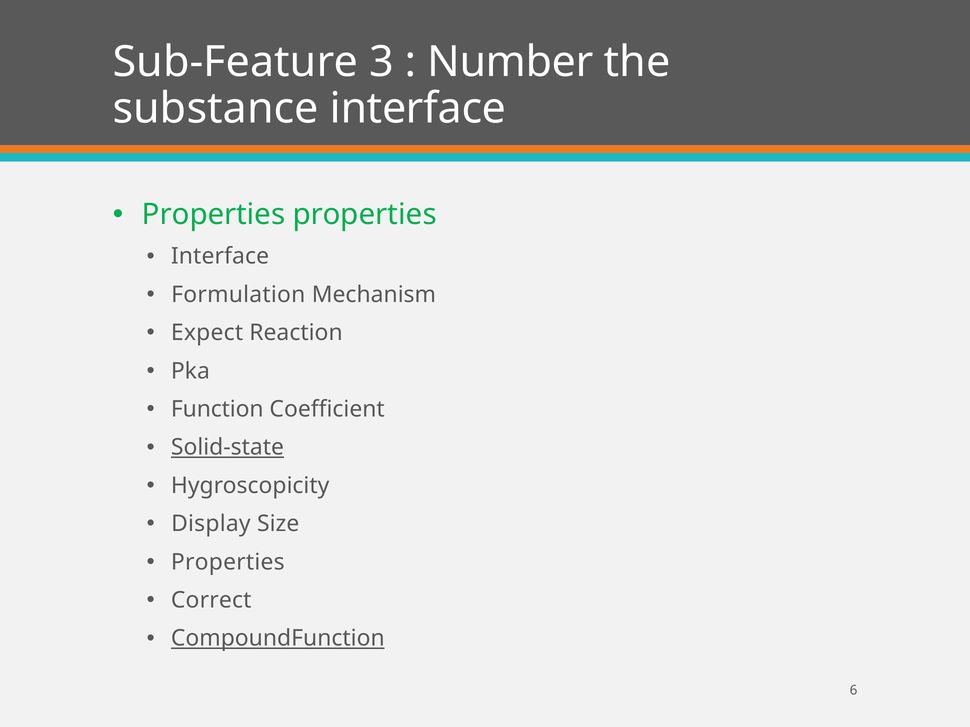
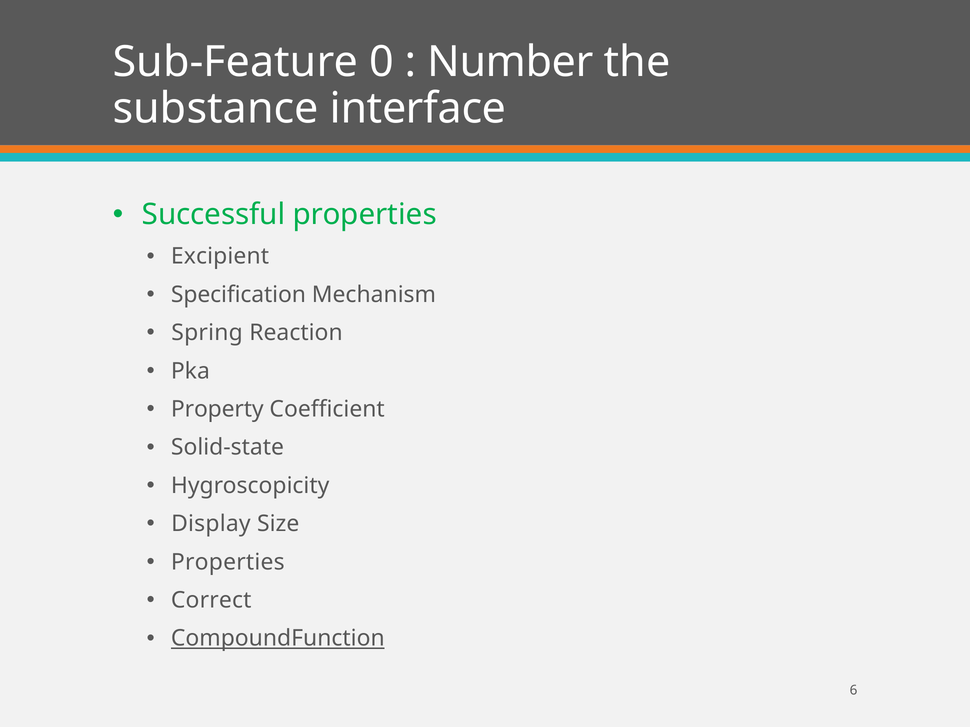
3: 3 -> 0 (381, 62)
Properties: Properties -> Successful (214, 215)
Interface: Interface -> Excipient (220, 257)
Formulation: Formulation -> Specification (238, 295)
Expect: Expect -> Spring (207, 333)
Function: Function -> Property (217, 409)
Solid-state underline: present -> none (227, 448)
